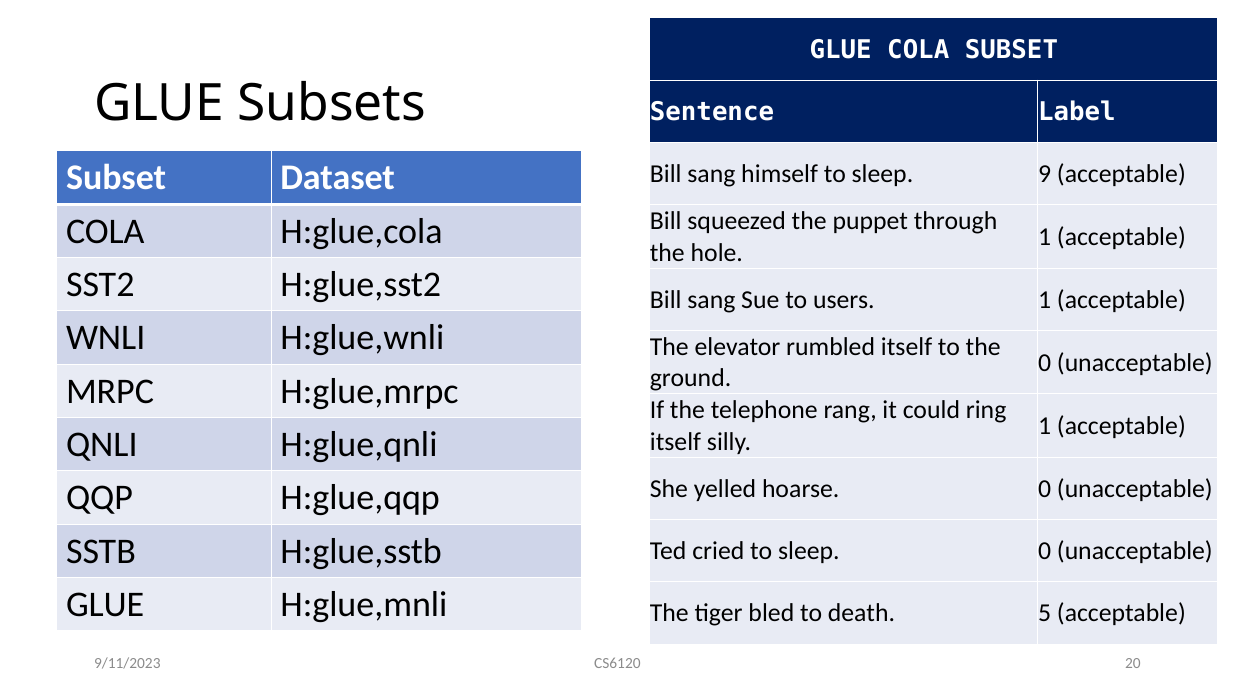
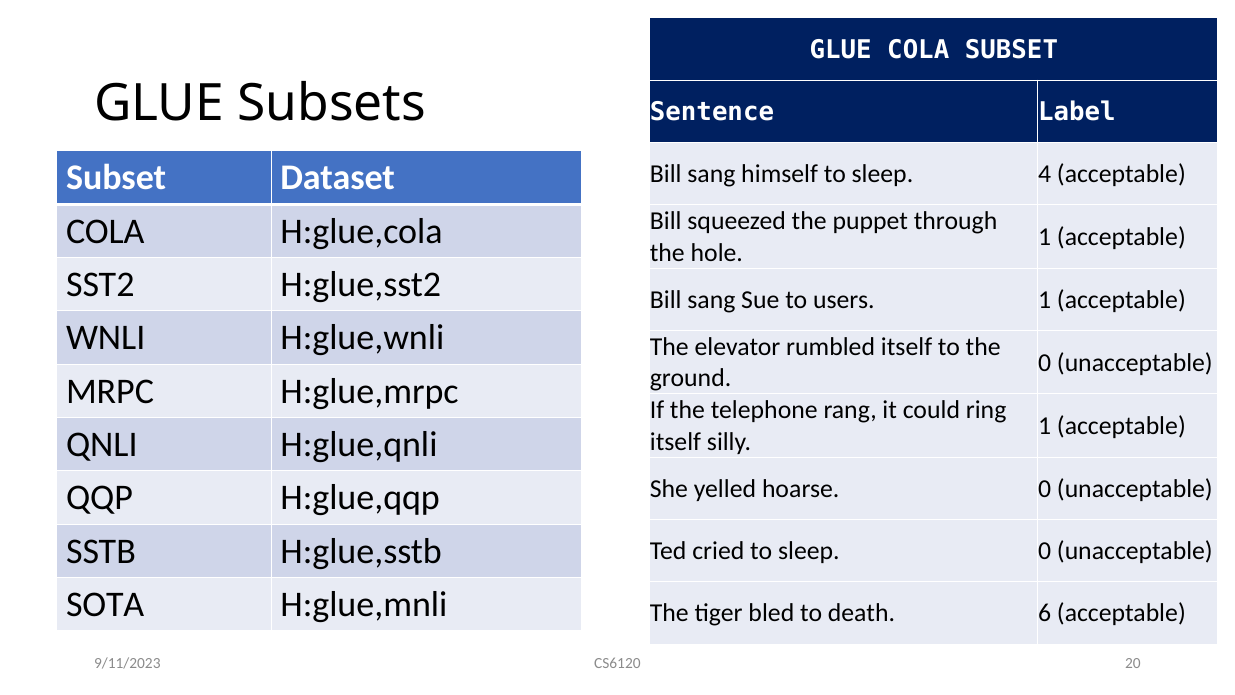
9: 9 -> 4 (1045, 174)
GLUE: GLUE -> SOTA (105, 604)
5: 5 -> 6 (1045, 613)
